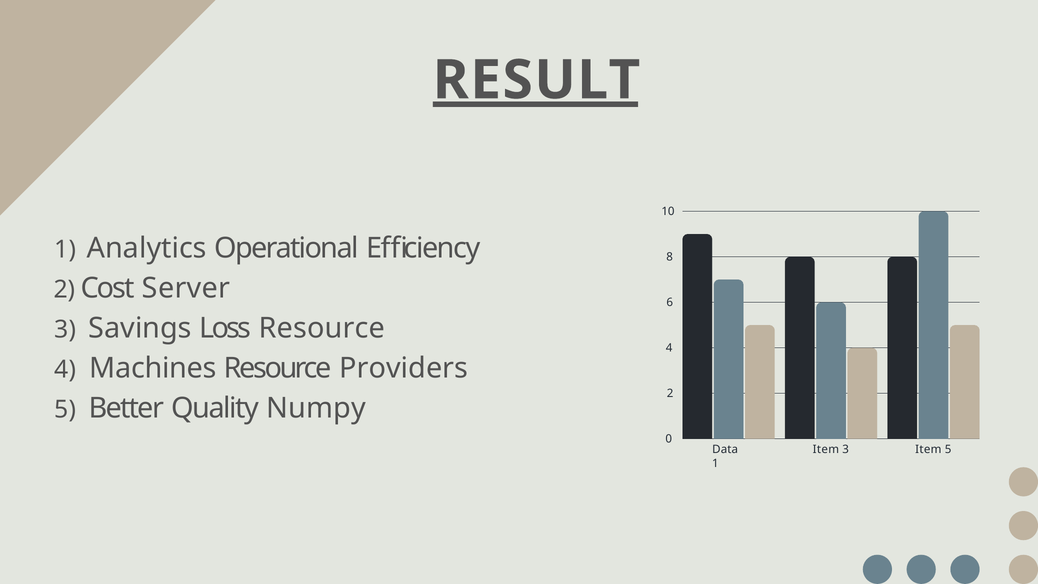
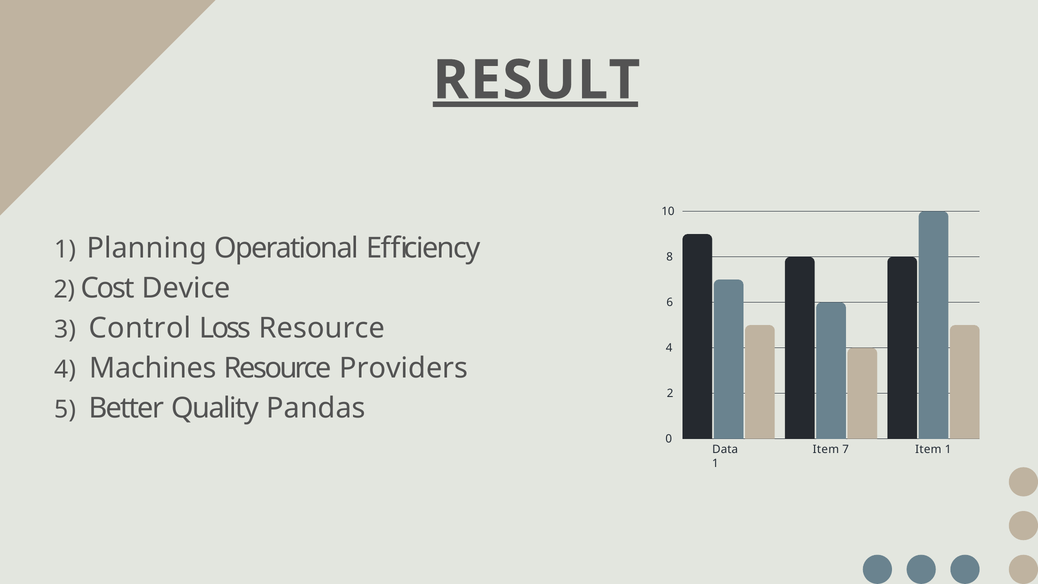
Analytics: Analytics -> Planning (147, 248)
Server: Server -> Device (186, 288)
Savings: Savings -> Control (140, 328)
Numpy: Numpy -> Pandas (316, 408)
Item 3: 3 -> 7 (846, 449)
Item 5: 5 -> 1 (948, 449)
